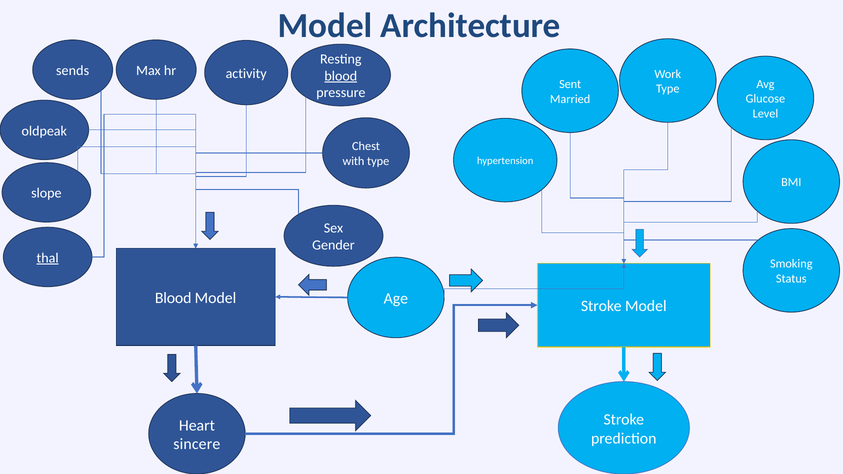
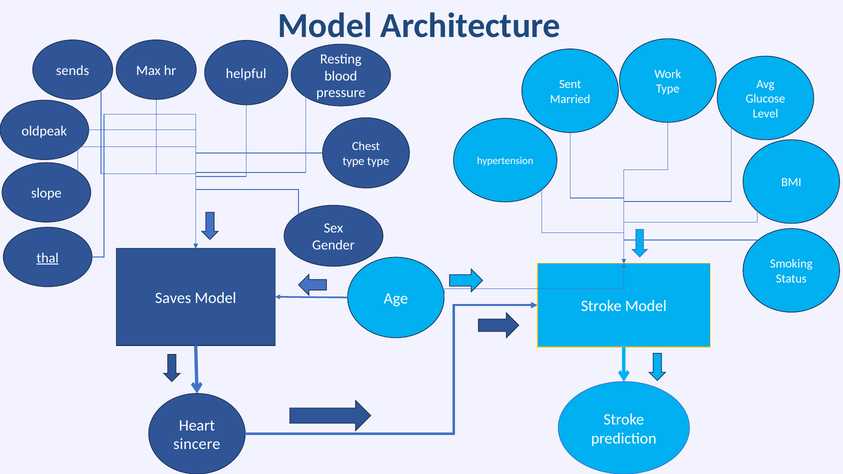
activity: activity -> helpful (246, 74)
blood underline: present -> none (341, 76)
with: with -> type (354, 161)
Blood: Blood -> Saves (173, 298)
